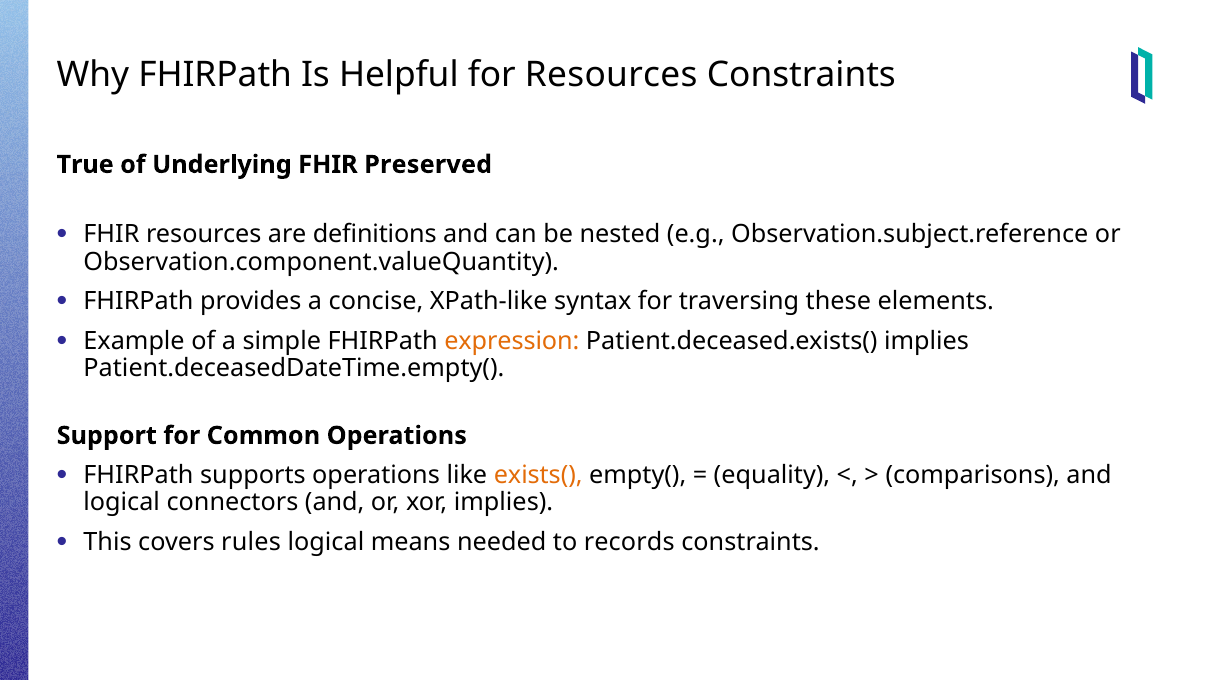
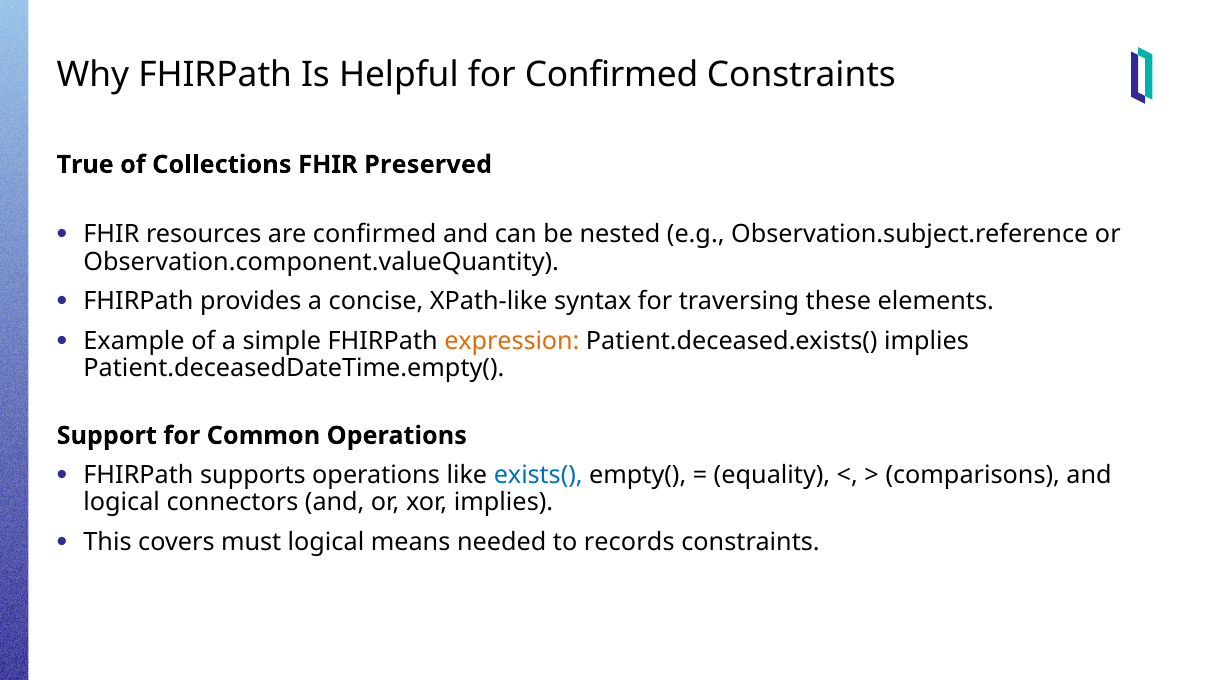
for Resources: Resources -> Confirmed (612, 75)
Underlying: Underlying -> Collections (222, 165)
are definitions: definitions -> confirmed (375, 235)
exists( colour: orange -> blue (538, 475)
rules: rules -> must (251, 542)
